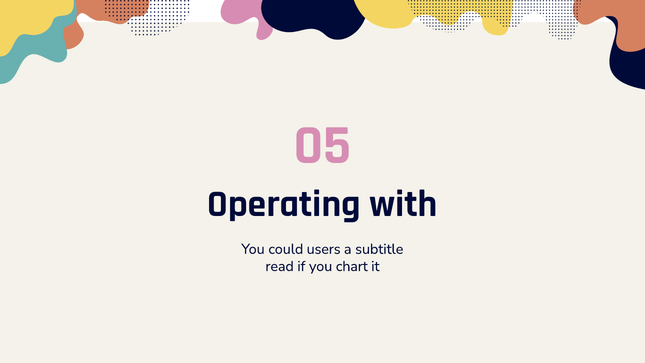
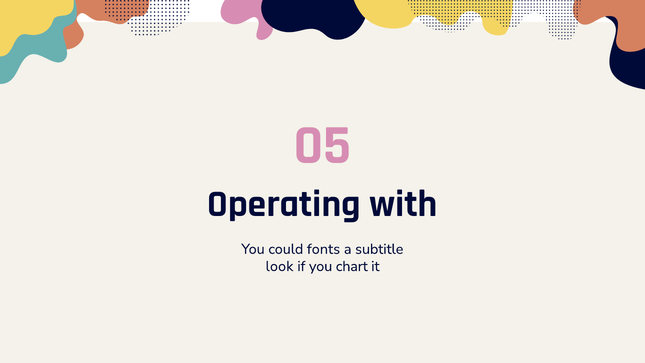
users: users -> fonts (323, 249)
read: read -> look (279, 266)
